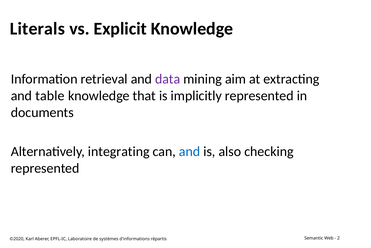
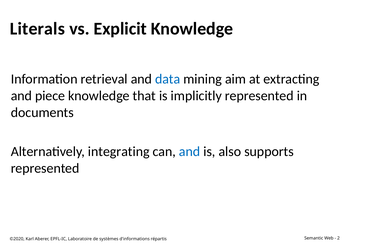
data colour: purple -> blue (168, 79)
table: table -> piece (50, 96)
checking: checking -> supports (269, 151)
